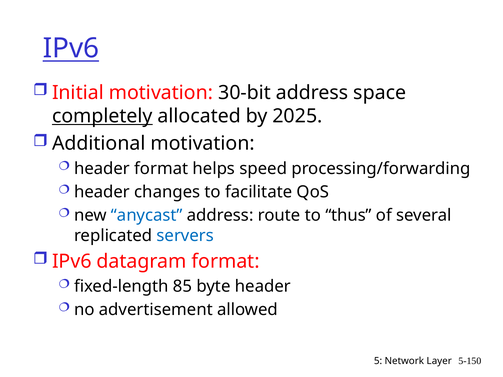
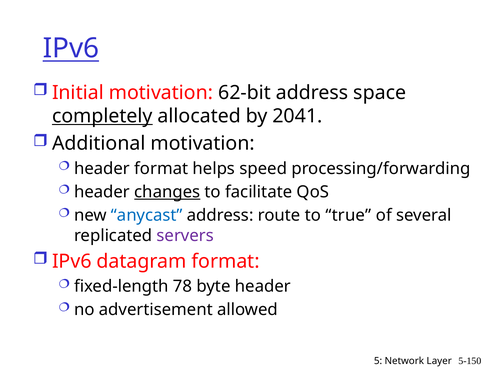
30-bit: 30-bit -> 62-bit (245, 93)
2025: 2025 -> 2041 (297, 116)
changes underline: none -> present (167, 192)
thus: thus -> true (348, 216)
servers colour: blue -> purple (185, 236)
85: 85 -> 78 (183, 287)
